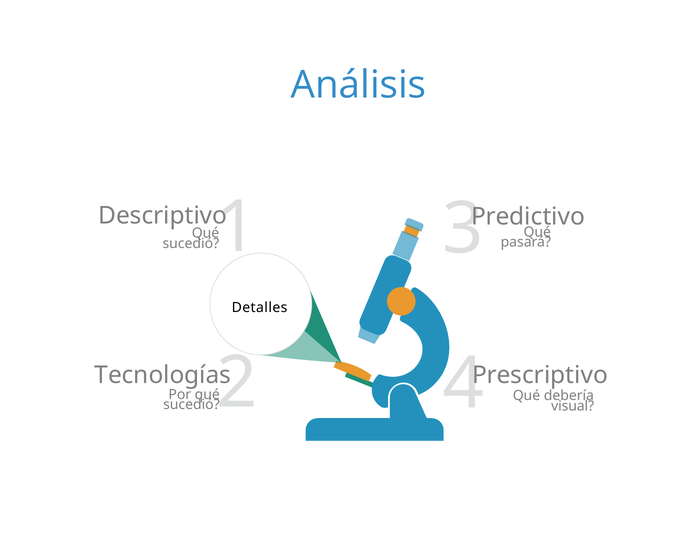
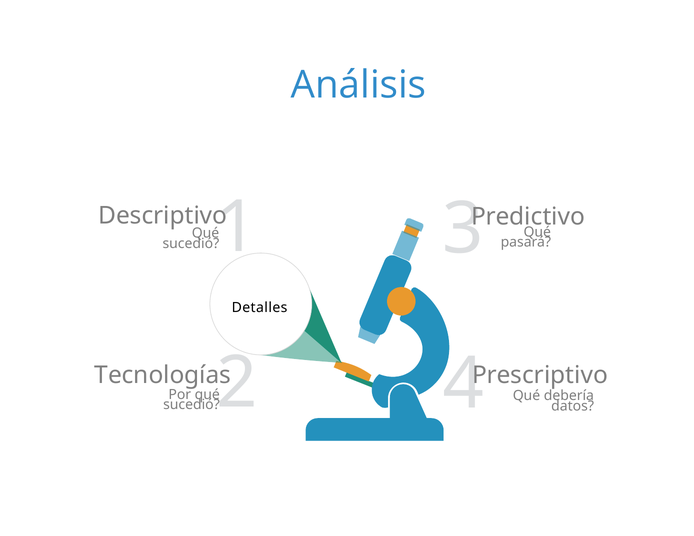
visual: visual -> datos (573, 406)
